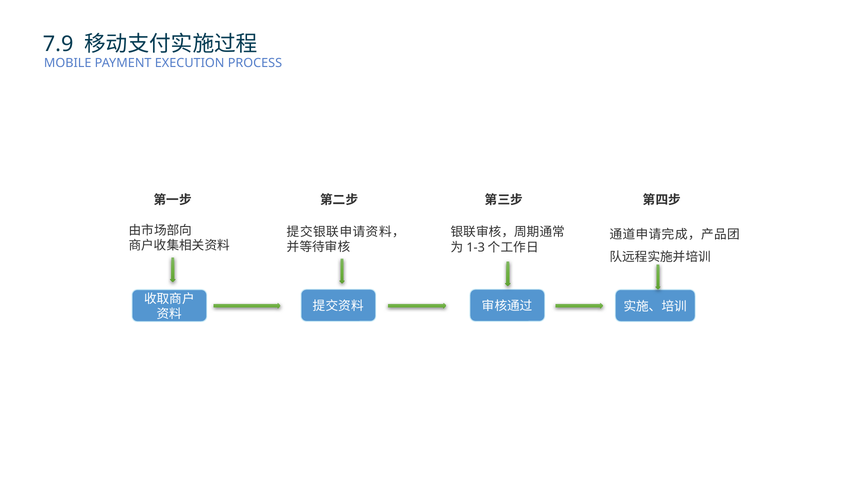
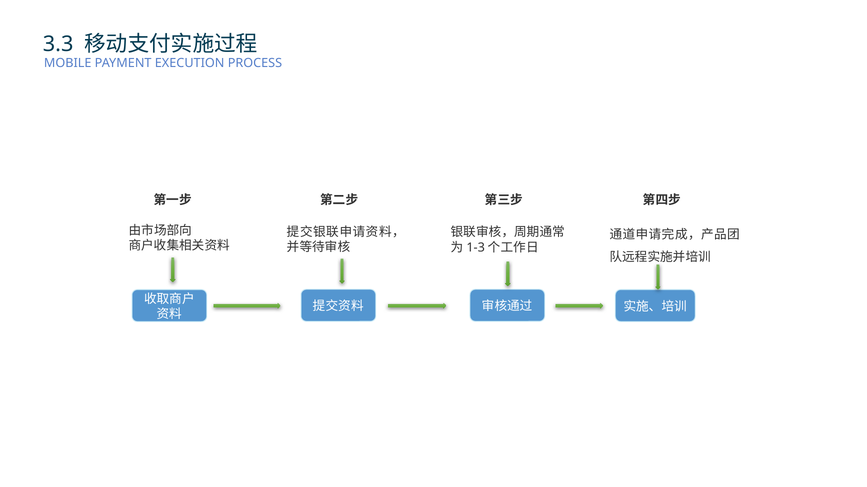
7.9: 7.9 -> 3.3 (58, 44)
